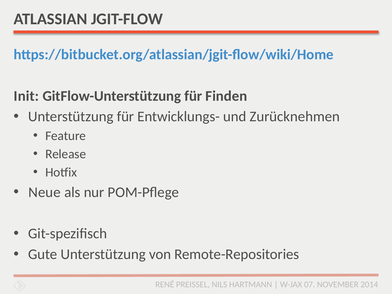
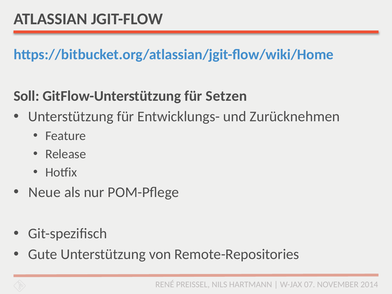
Init: Init -> Soll (26, 96)
Finden: Finden -> Setzen (226, 96)
